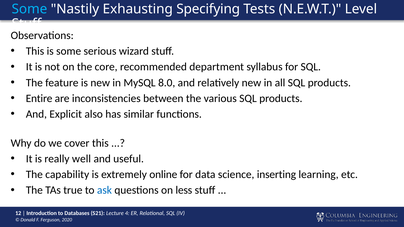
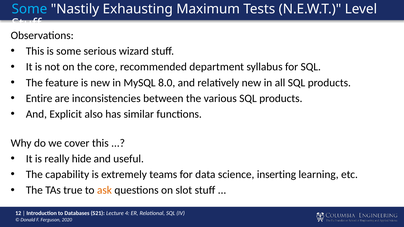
Specifying: Specifying -> Maximum (208, 9)
well: well -> hide (82, 159)
online: online -> teams (163, 175)
ask colour: blue -> orange (104, 191)
less: less -> slot (184, 191)
